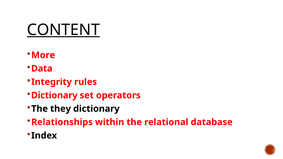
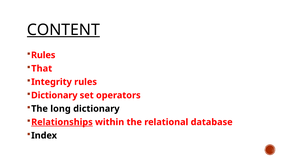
More: More -> Rules (43, 55)
Data: Data -> That (42, 69)
they: they -> long (60, 109)
Relationships underline: none -> present (62, 122)
